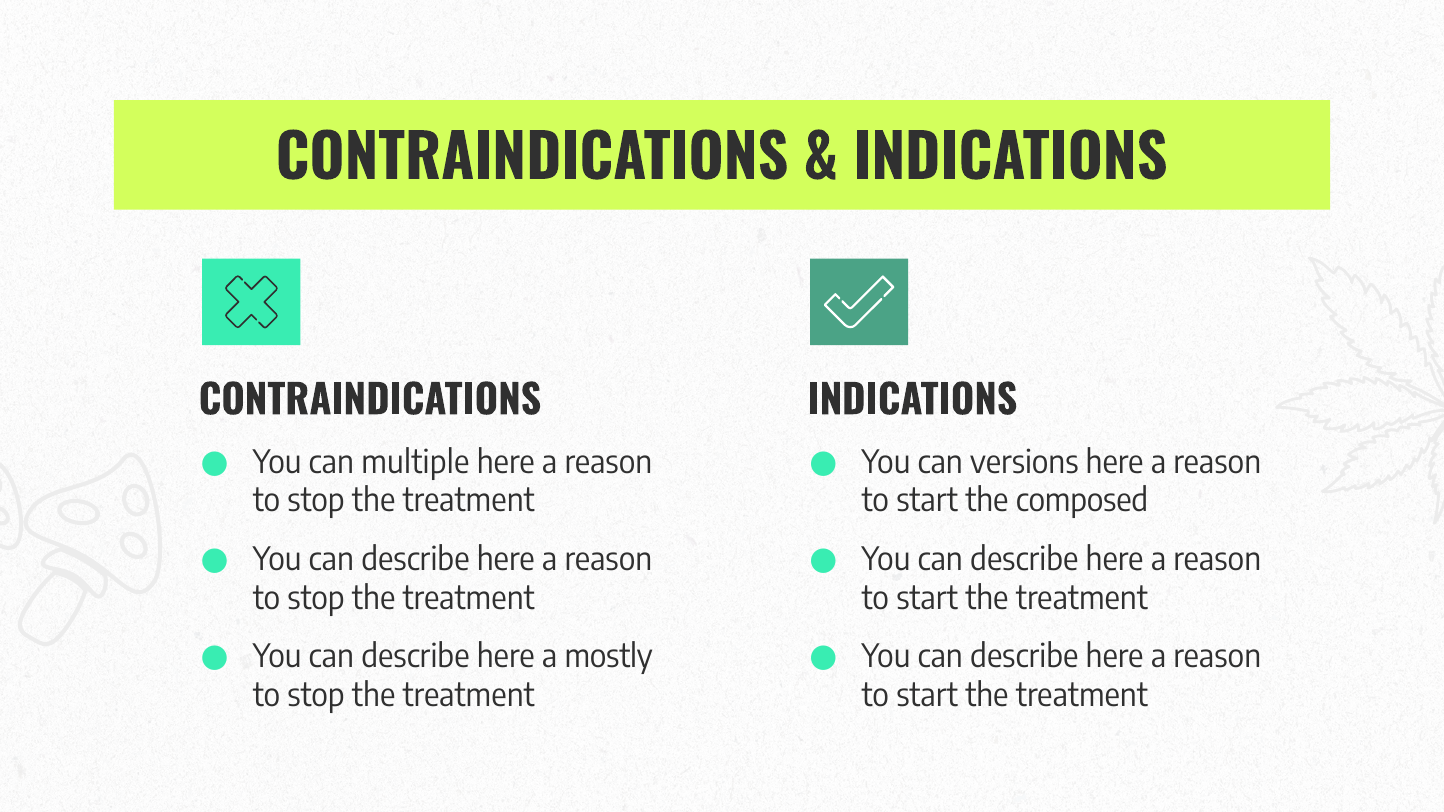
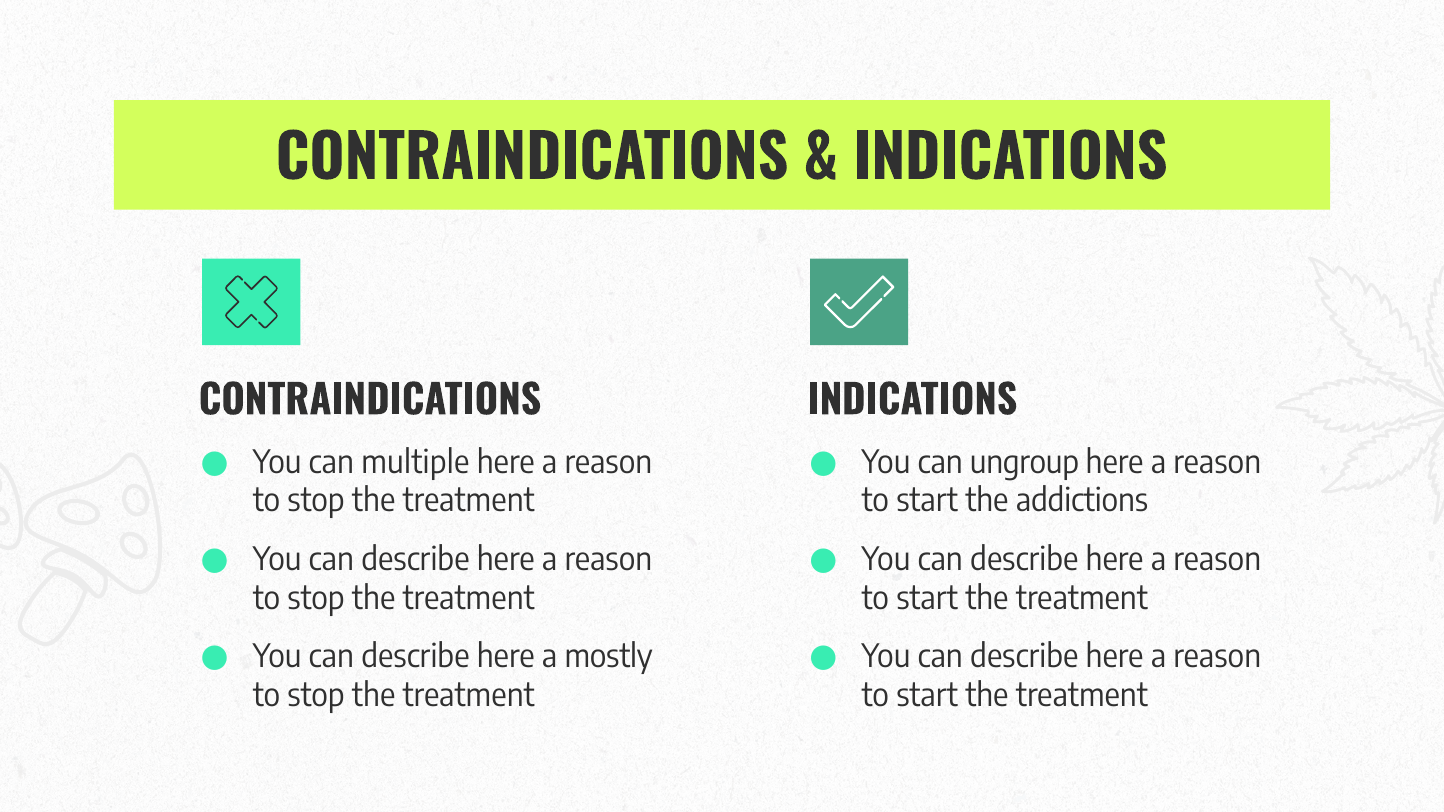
versions: versions -> ungroup (1025, 463)
composed: composed -> addictions (1082, 502)
